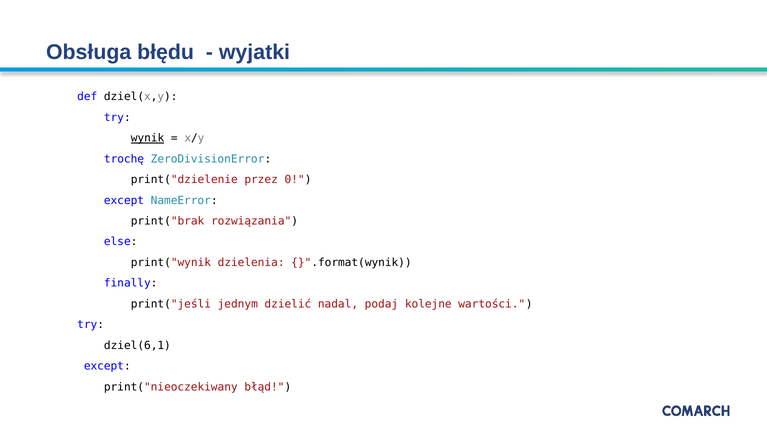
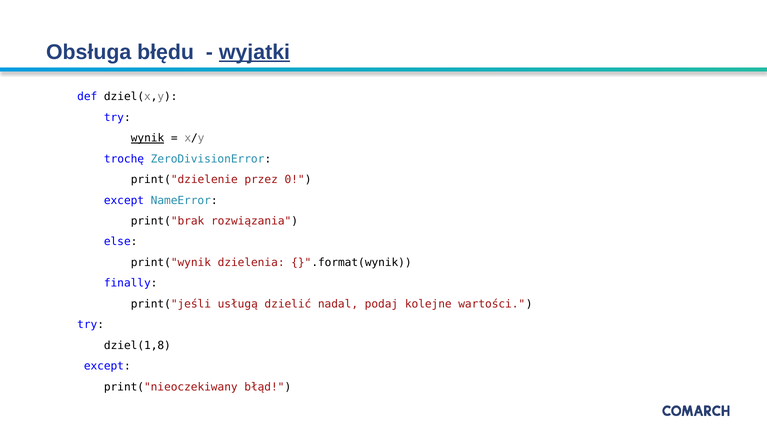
wyjatki underline: none -> present (254, 52)
jednym: jednym -> usługą (238, 304)
dziel(6,1: dziel(6,1 -> dziel(1,8 (137, 346)
